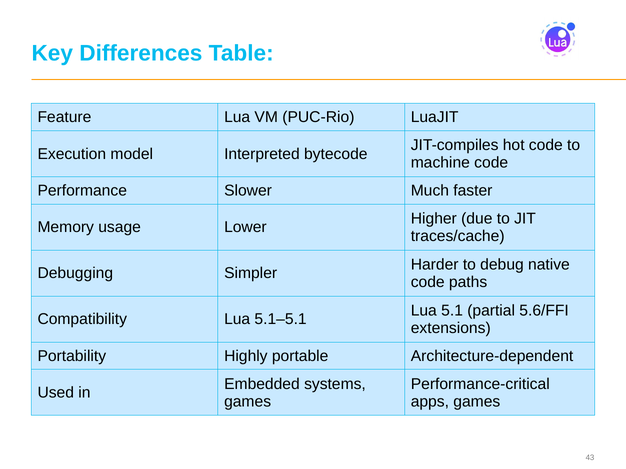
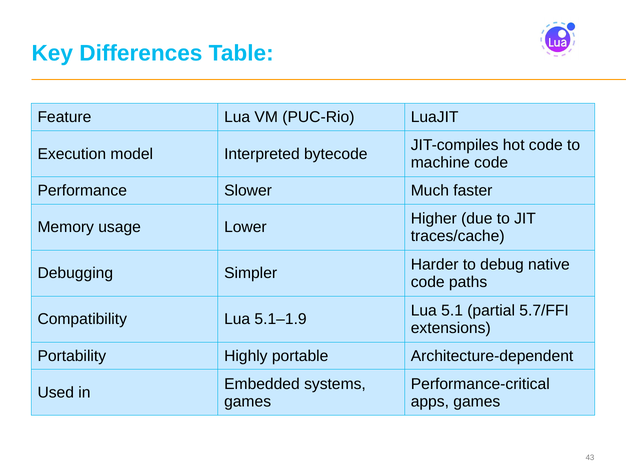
5.6/FFI: 5.6/FFI -> 5.7/FFI (544, 311)
5.1–5.1: 5.1–5.1 -> 5.1–1.9 (281, 320)
